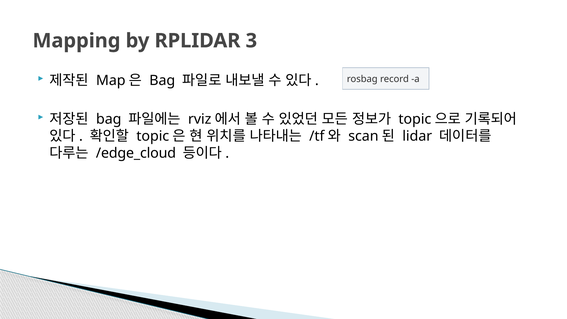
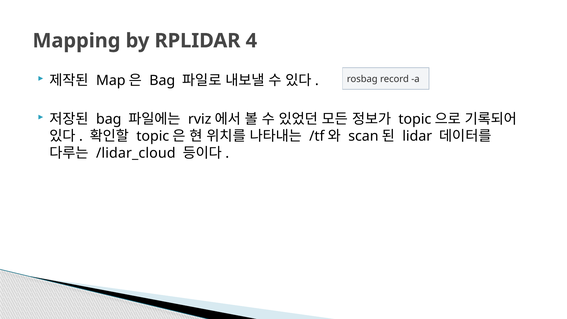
3: 3 -> 4 (251, 41)
/edge_cloud: /edge_cloud -> /lidar_cloud (136, 153)
